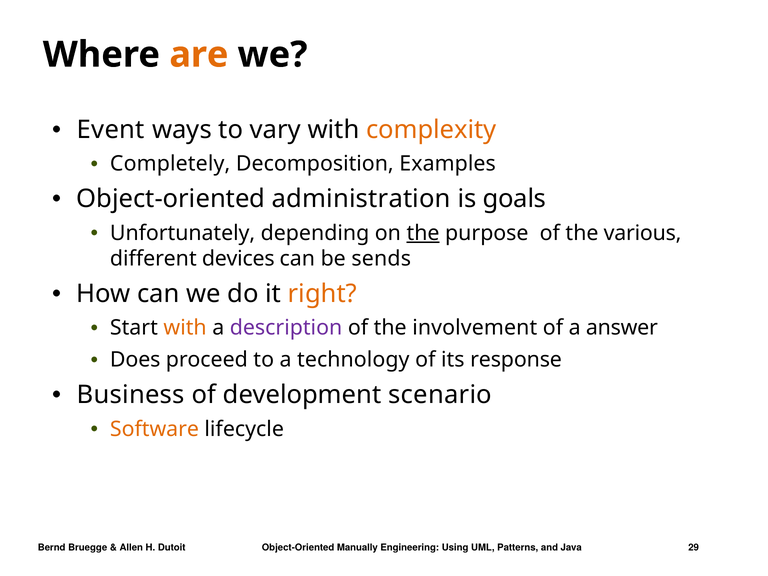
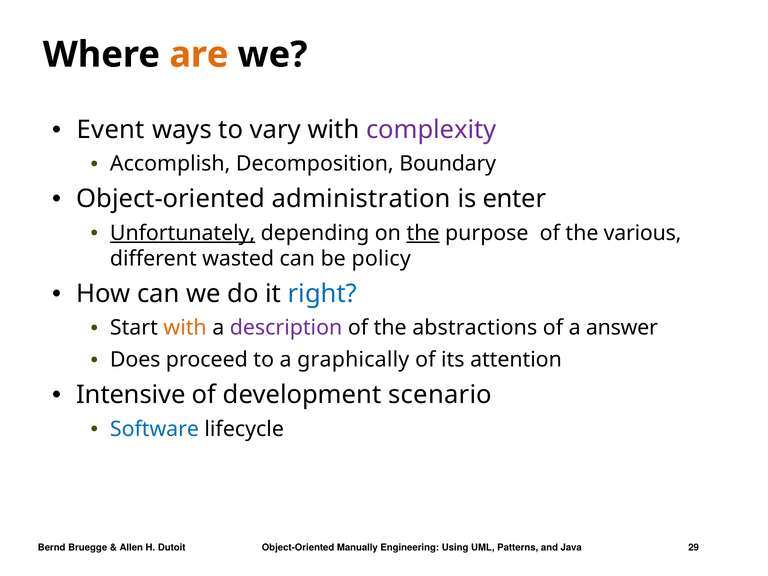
complexity colour: orange -> purple (431, 130)
Completely: Completely -> Accomplish (170, 164)
Examples: Examples -> Boundary (448, 164)
goals: goals -> enter (514, 199)
Unfortunately underline: none -> present (183, 233)
devices: devices -> wasted (238, 259)
sends: sends -> policy (381, 259)
right colour: orange -> blue (322, 294)
involvement: involvement -> abstractions (475, 328)
technology: technology -> graphically (353, 360)
response: response -> attention (516, 360)
Business: Business -> Intensive (131, 395)
Software colour: orange -> blue (154, 429)
